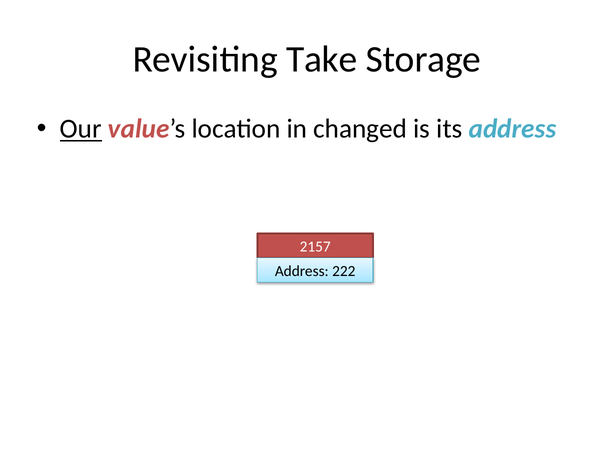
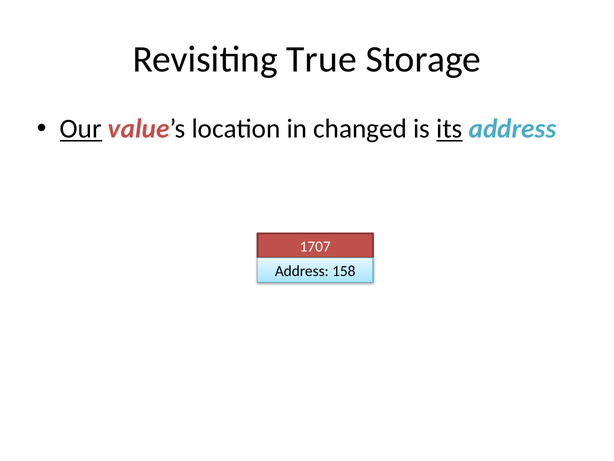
Take: Take -> True (322, 59)
its underline: none -> present (449, 129)
2157: 2157 -> 1707 (315, 246)
222: 222 -> 158 (344, 271)
